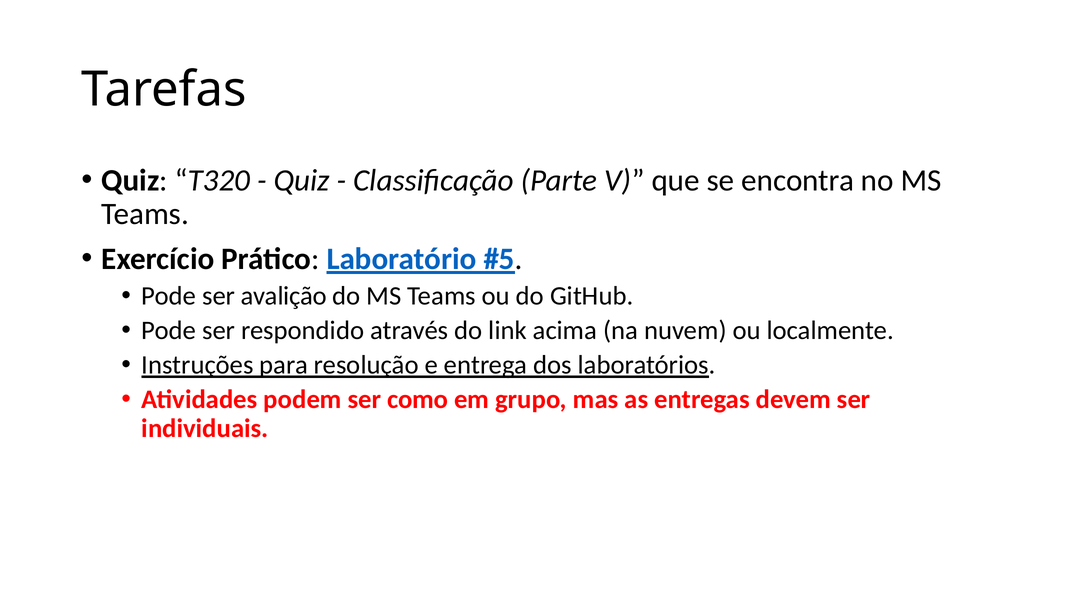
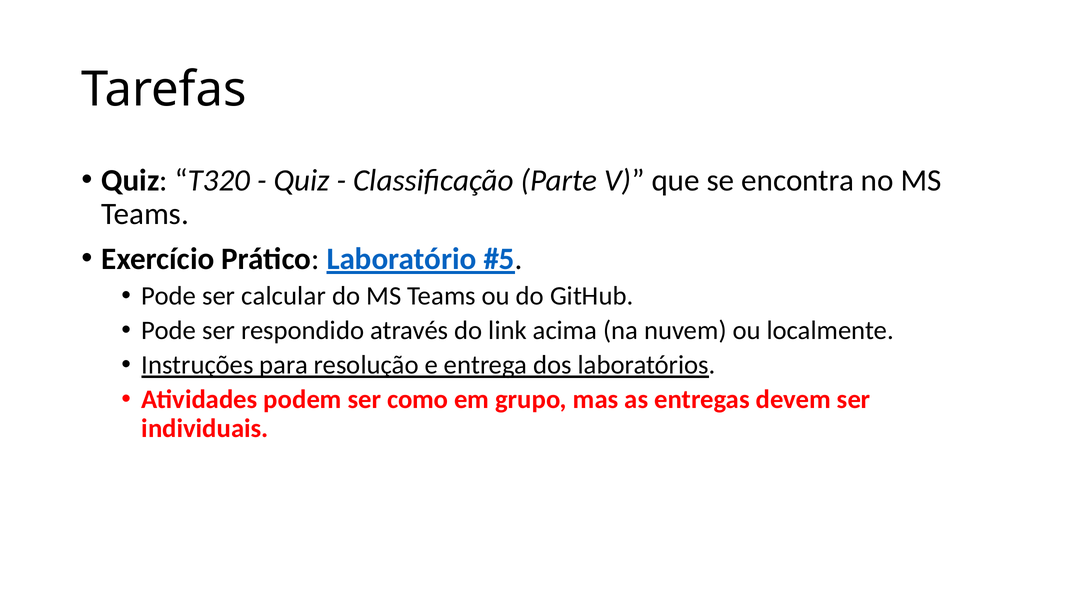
avalição: avalição -> calcular (284, 296)
